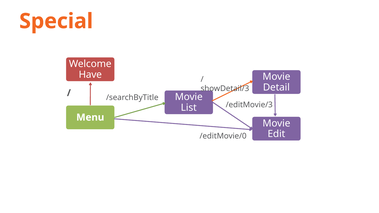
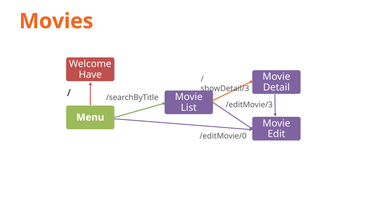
Special: Special -> Movies (56, 21)
